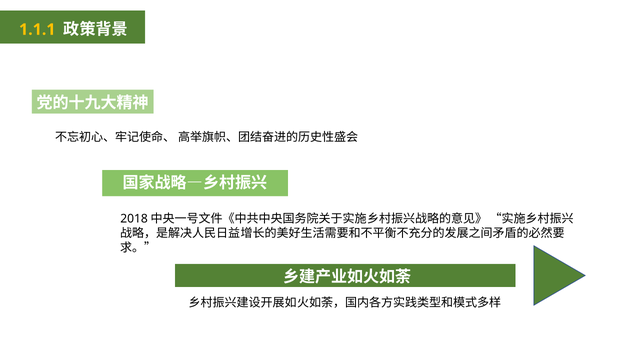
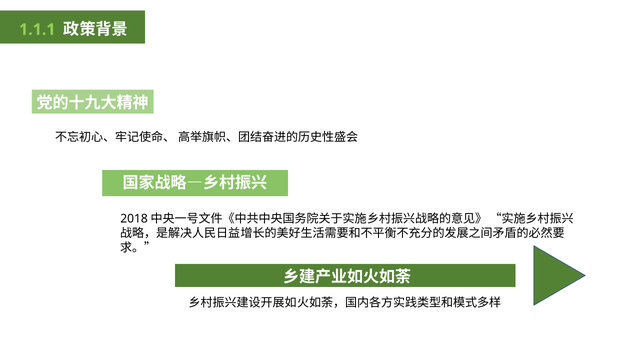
1.1.1 colour: yellow -> light green (37, 30)
